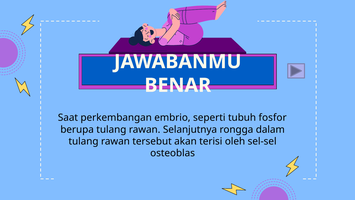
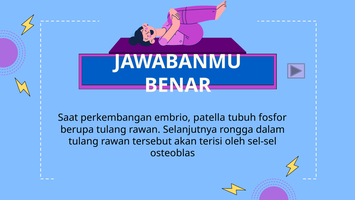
seperti: seperti -> patella (209, 117)
